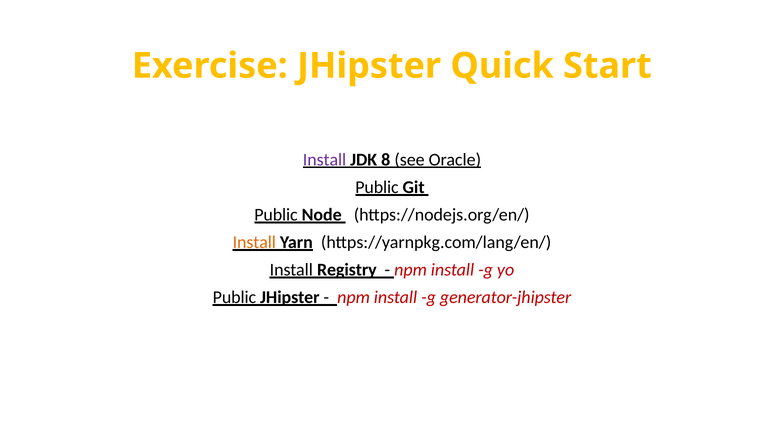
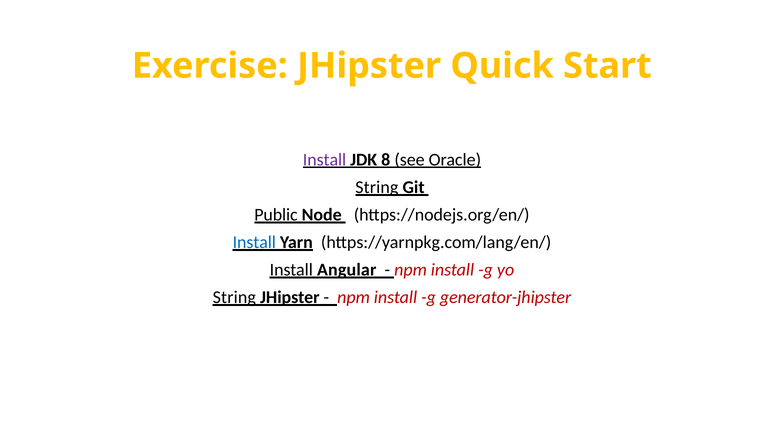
Public: Public -> String (377, 187)
Install colour: orange -> blue (254, 242)
Registry: Registry -> Angular (347, 270)
Public: Public -> String (234, 297)
